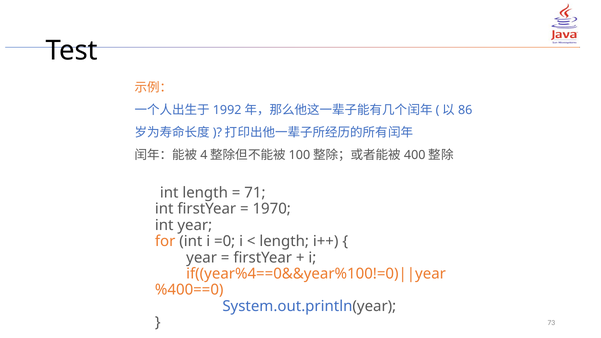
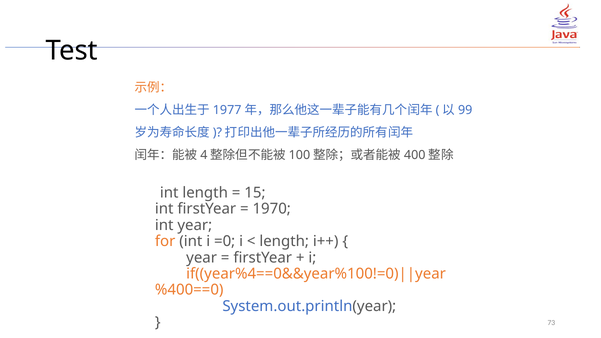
1992: 1992 -> 1977 (227, 110)
86: 86 -> 99 (465, 110)
71: 71 -> 15 (255, 193)
